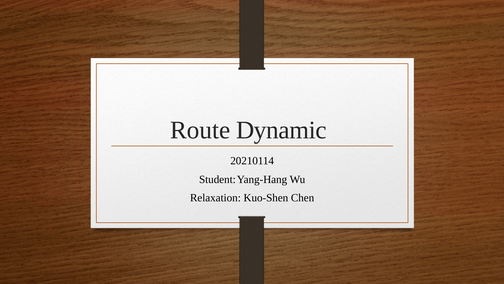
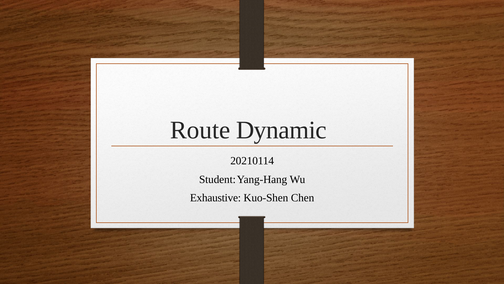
Relaxation: Relaxation -> Exhaustive (215, 198)
